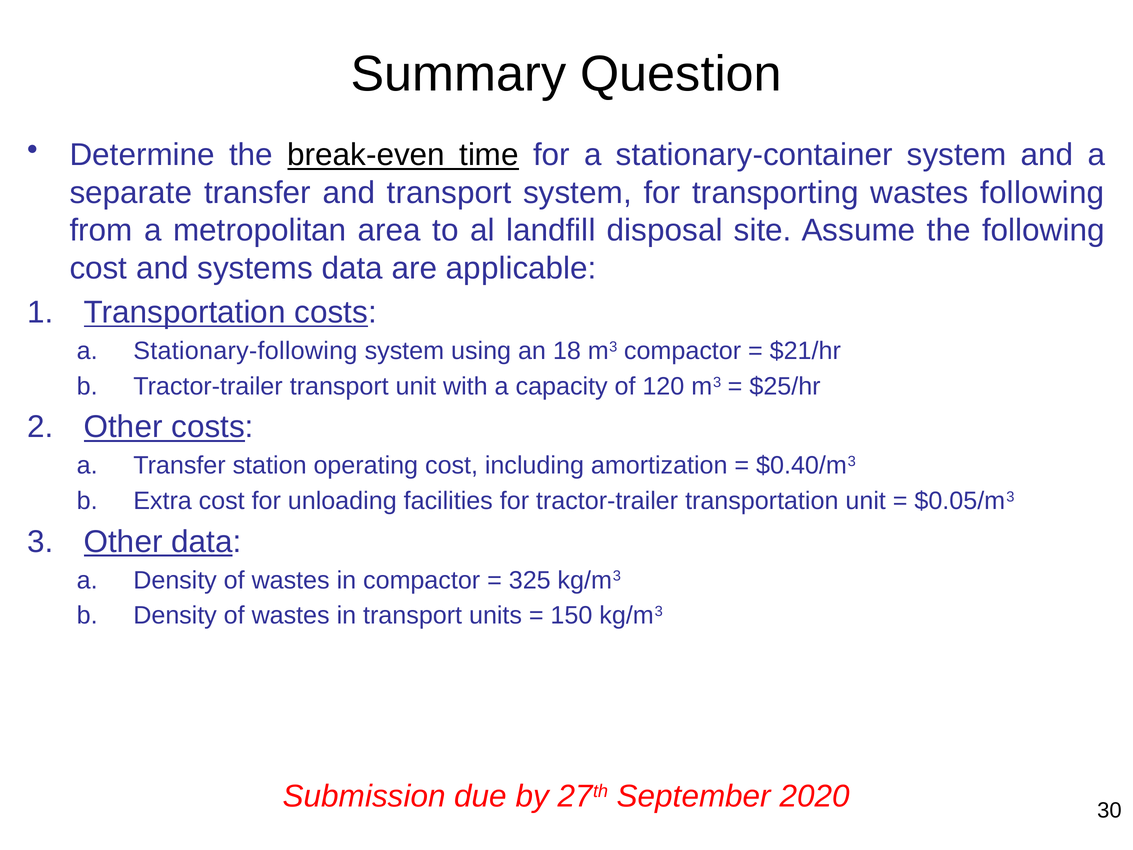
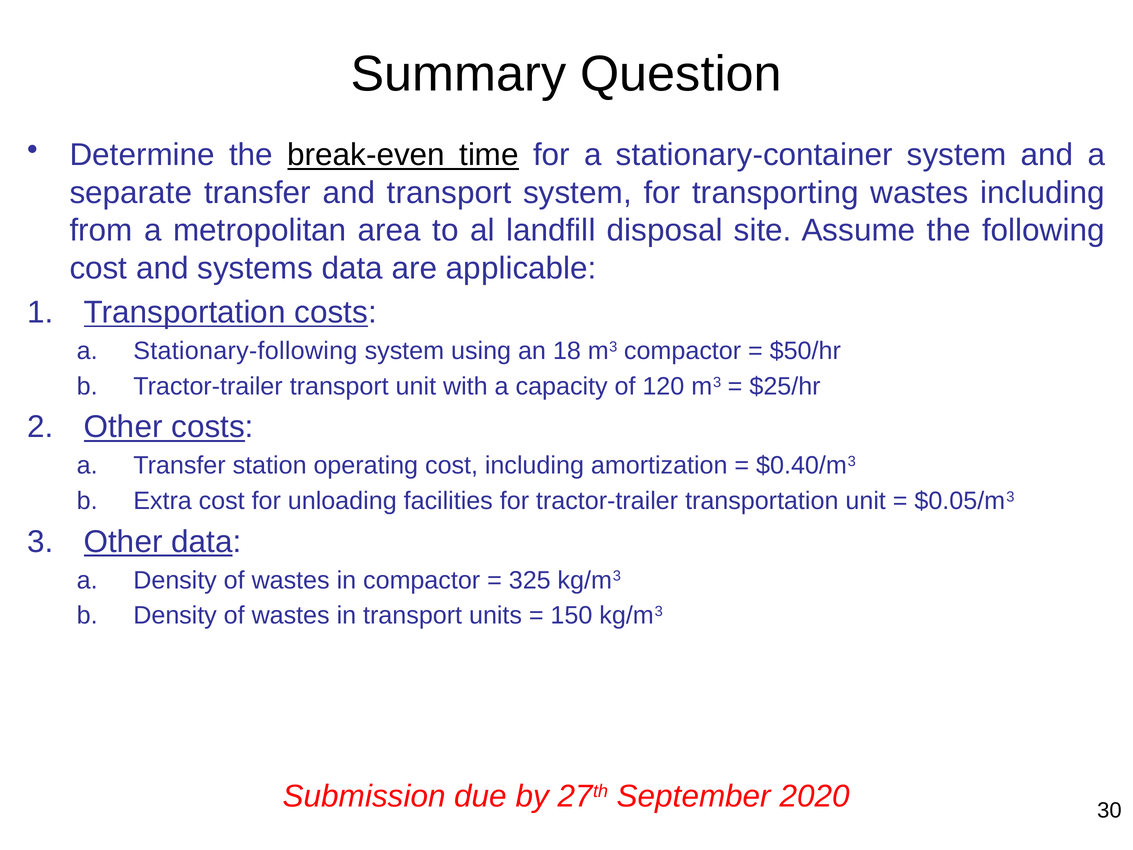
wastes following: following -> including (1042, 193)
$21/hr: $21/hr -> $50/hr (805, 351)
